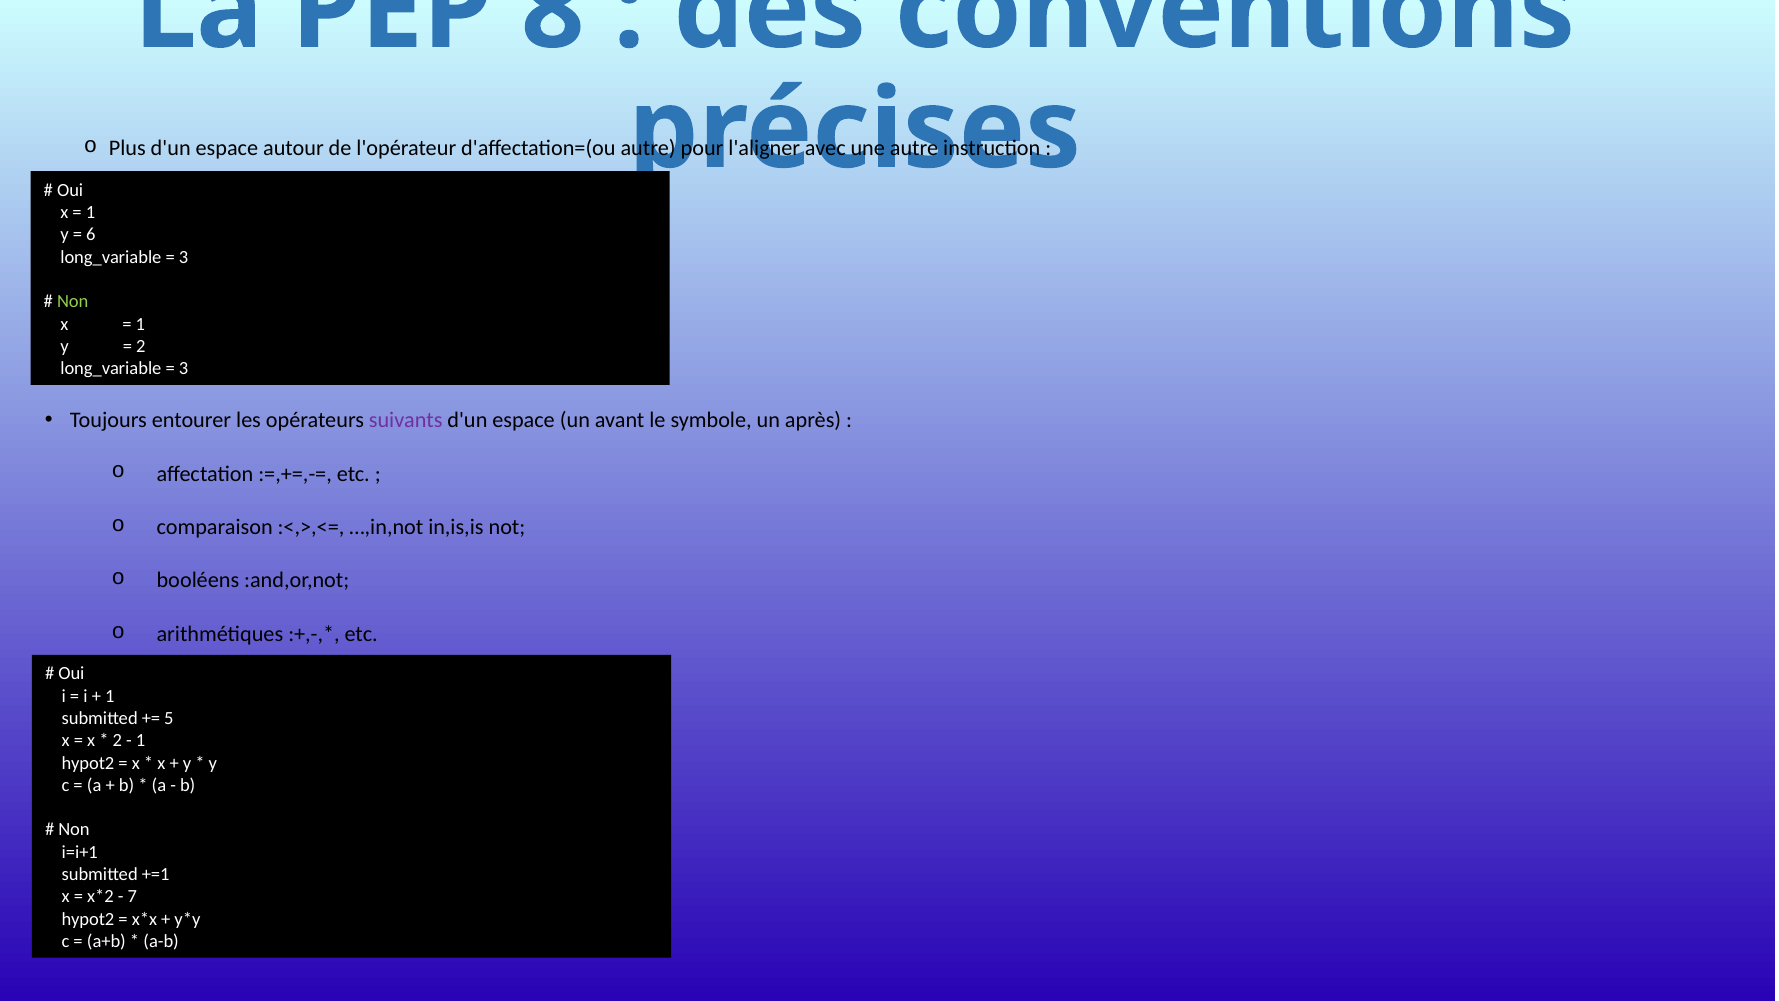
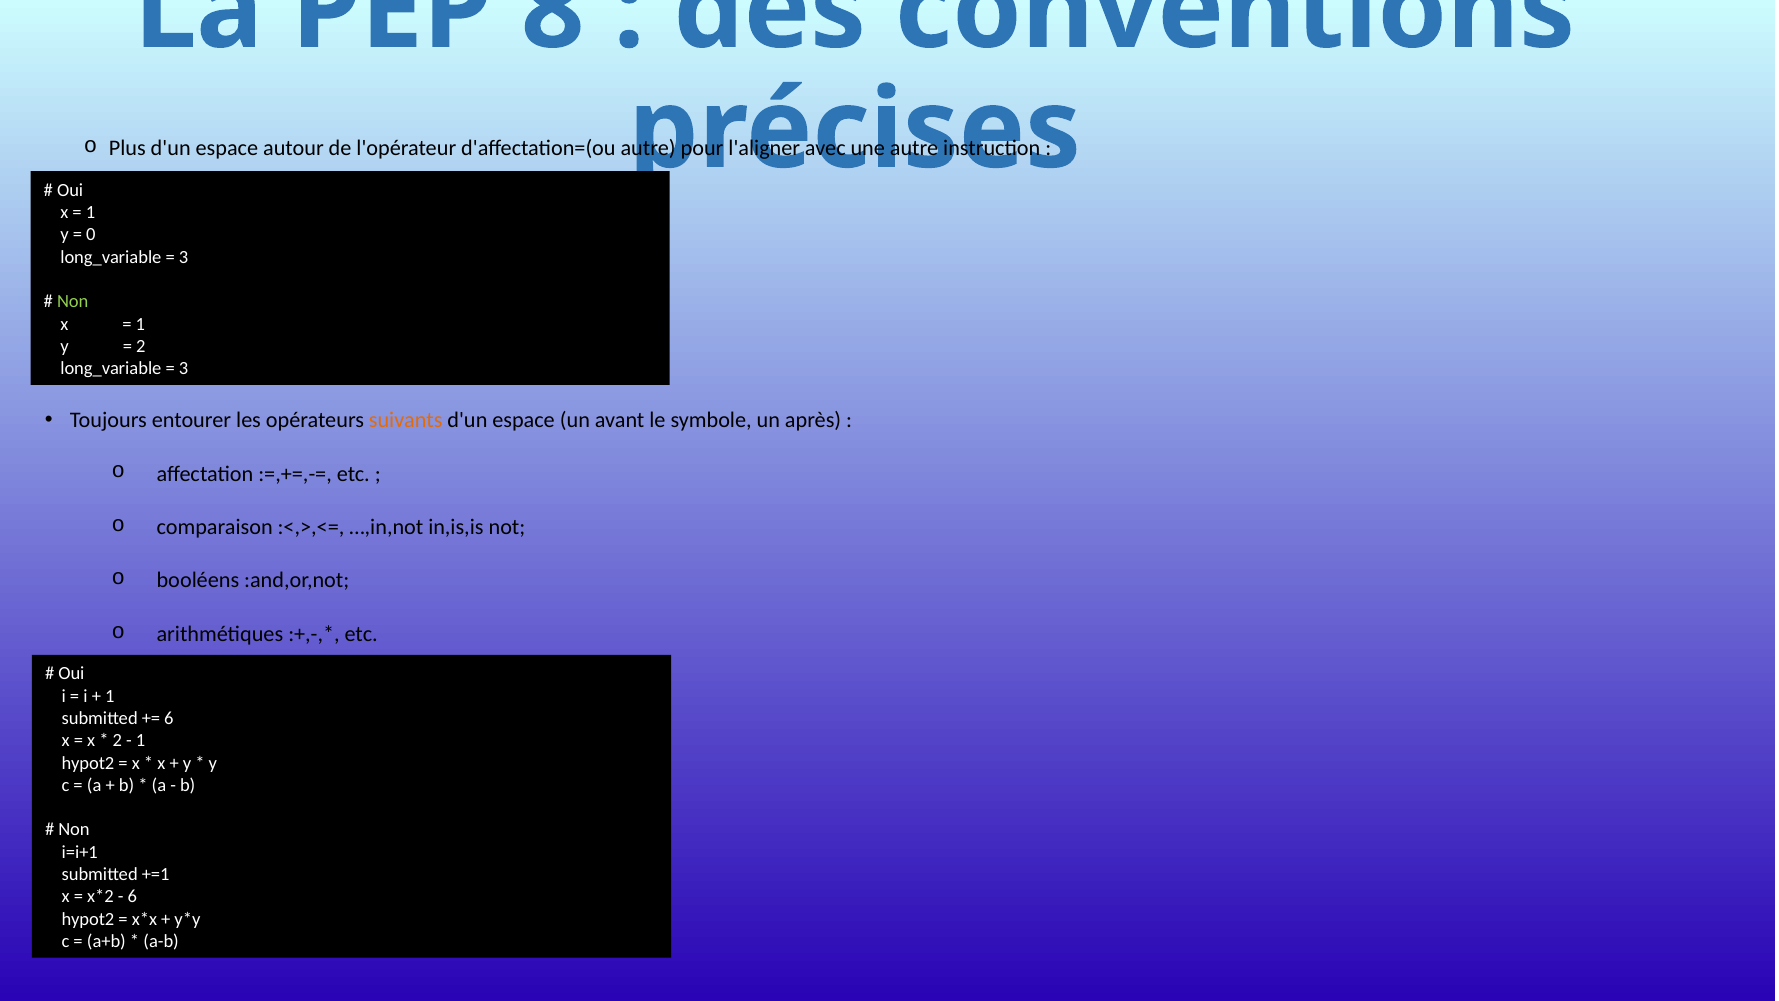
6: 6 -> 0 (91, 235)
suivants colour: purple -> orange (406, 420)
5: 5 -> 6 (169, 718)
7: 7 -> 6 (132, 896)
